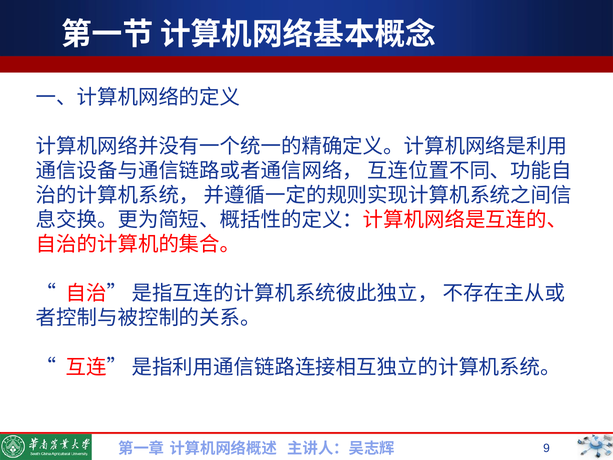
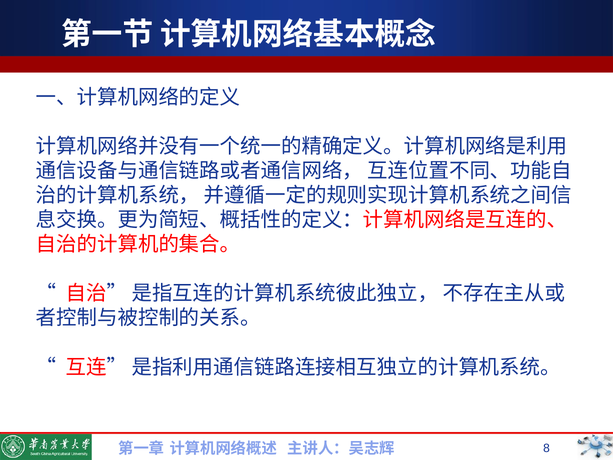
9: 9 -> 8 (547, 448)
